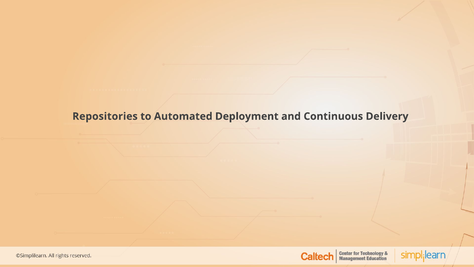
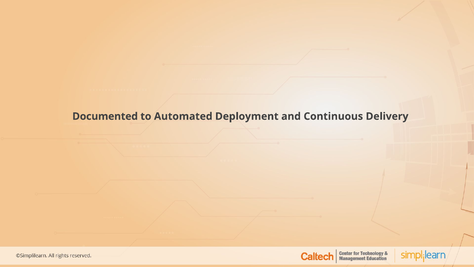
Repositories: Repositories -> Documented (105, 116)
